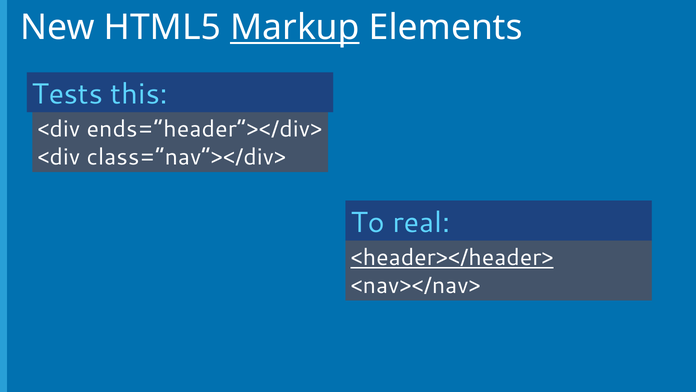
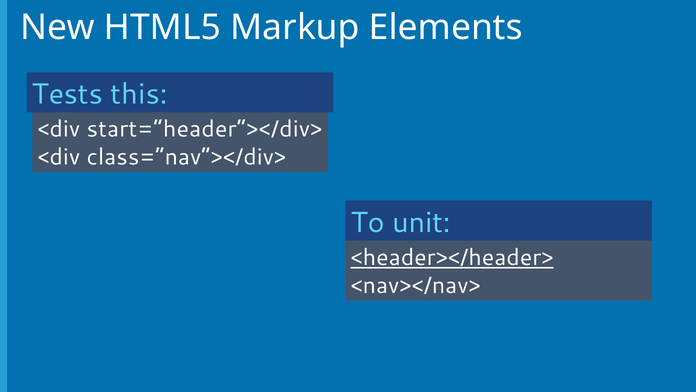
Markup underline: present -> none (295, 27)
ends=“header”></div>: ends=“header”></div> -> start=“header”></div> (204, 129)
real: real -> unit (422, 222)
